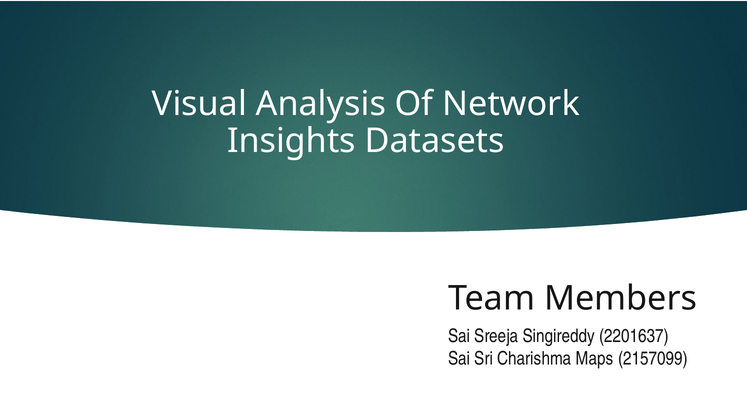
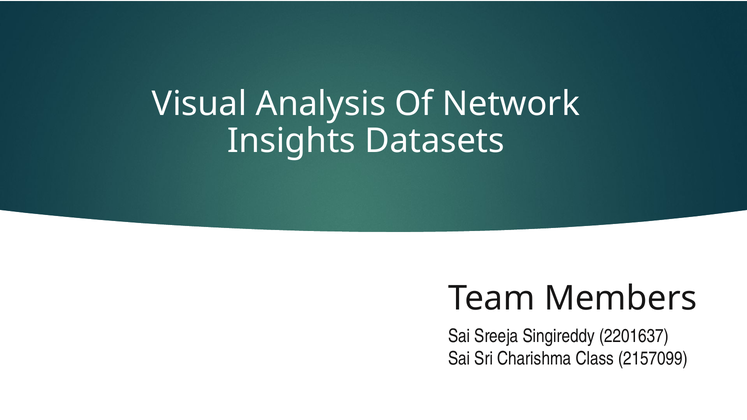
Maps: Maps -> Class (595, 359)
